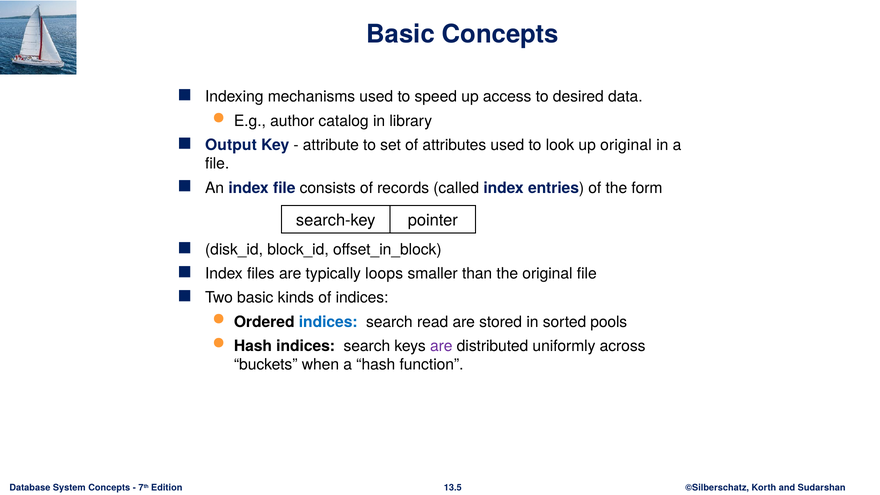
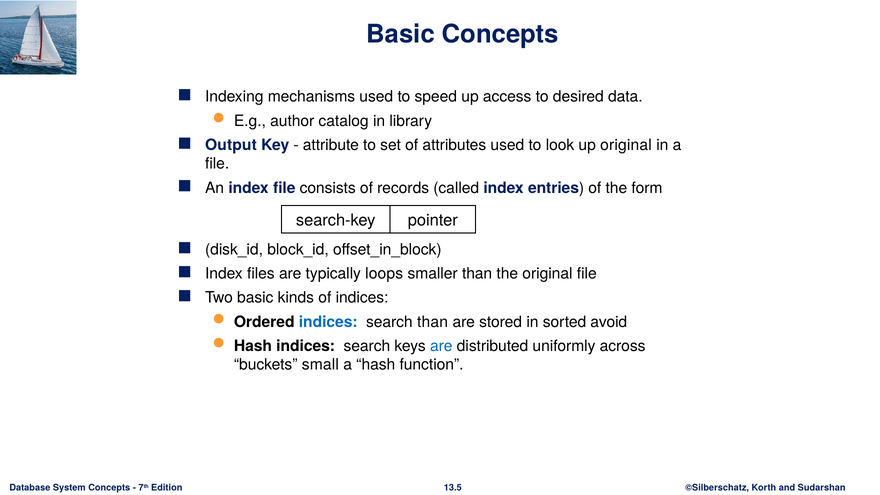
search read: read -> than (433, 322)
pools: pools -> avoid (609, 322)
are colour: purple -> blue (441, 346)
when: when -> small (320, 365)
